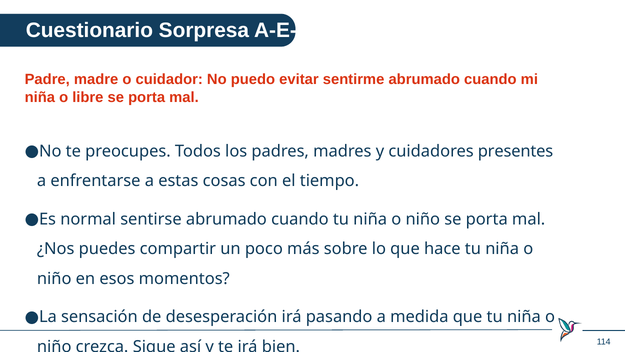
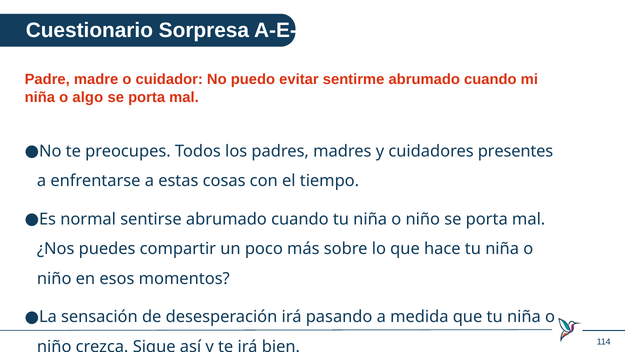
libre: libre -> algo (88, 97)
